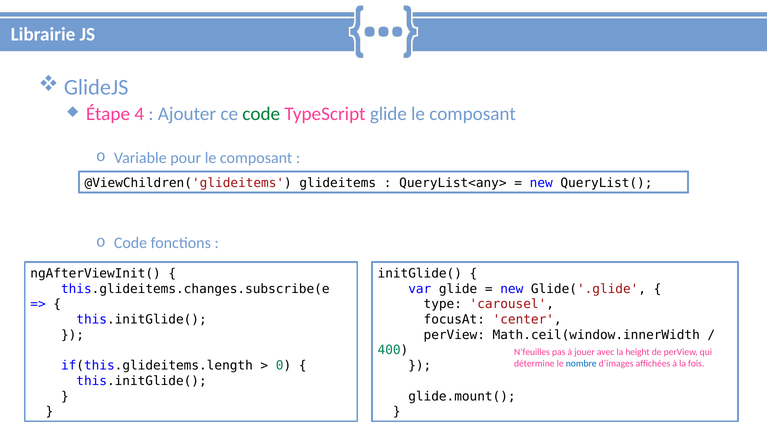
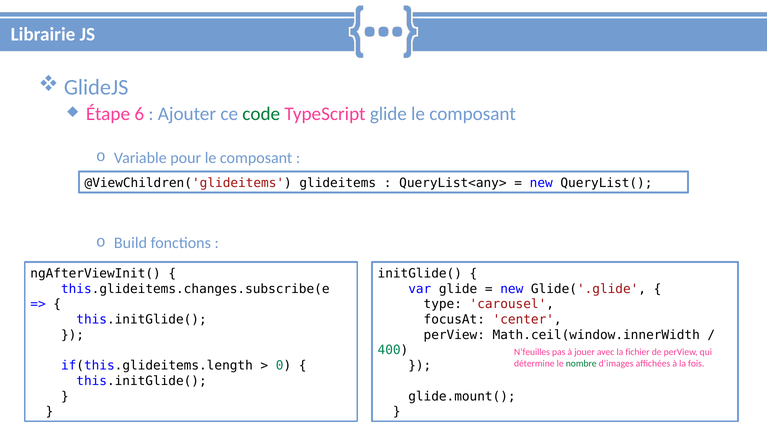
4: 4 -> 6 (139, 114)
Code: Code -> Build (131, 243)
height: height -> fichier (638, 351)
nombre colour: blue -> green (581, 363)
